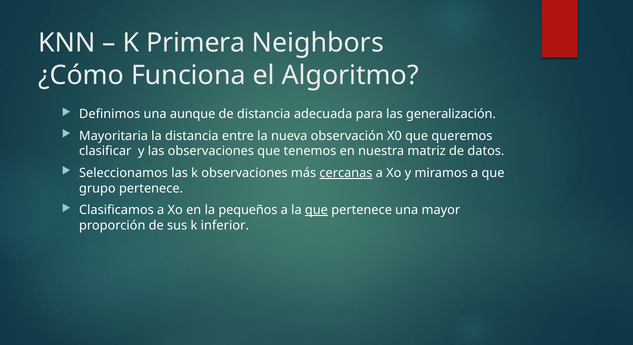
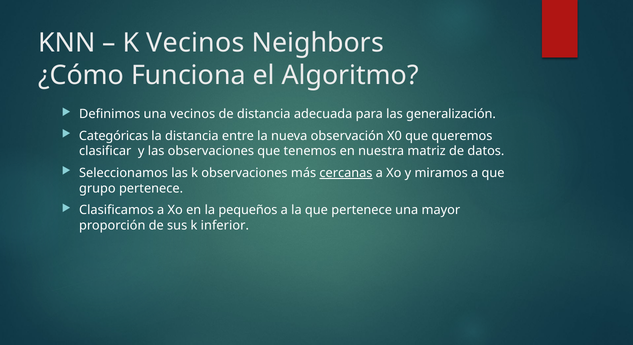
K Primera: Primera -> Vecinos (195, 43)
una aunque: aunque -> vecinos (193, 114)
Mayoritaria: Mayoritaria -> Categóricas (114, 136)
que underline: present -> none (316, 210)
